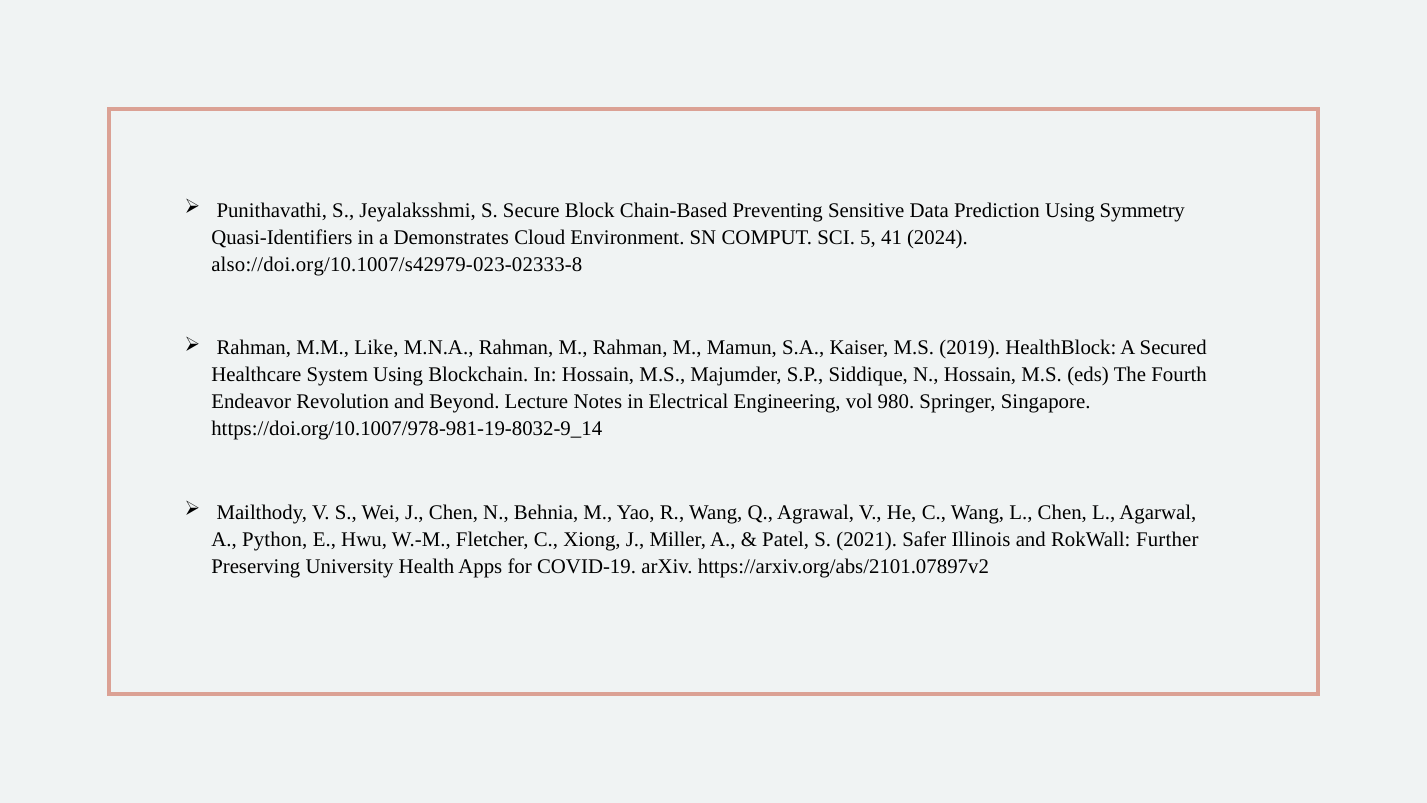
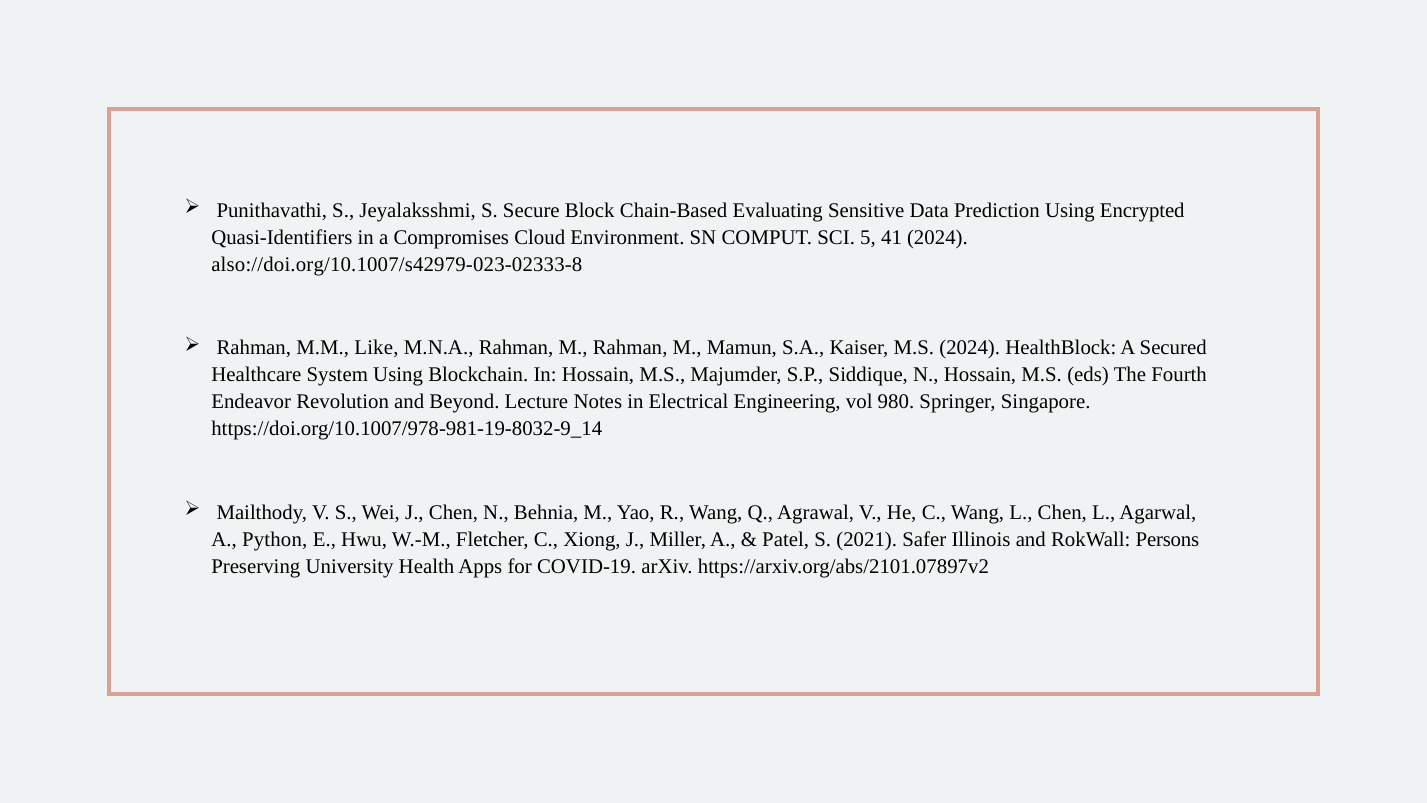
Preventing: Preventing -> Evaluating (778, 210)
Symmetry: Symmetry -> Encrypted (1142, 210)
Demonstrates: Demonstrates -> Compromises (451, 237)
M.S 2019: 2019 -> 2024 (970, 348)
Further: Further -> Persons (1167, 539)
